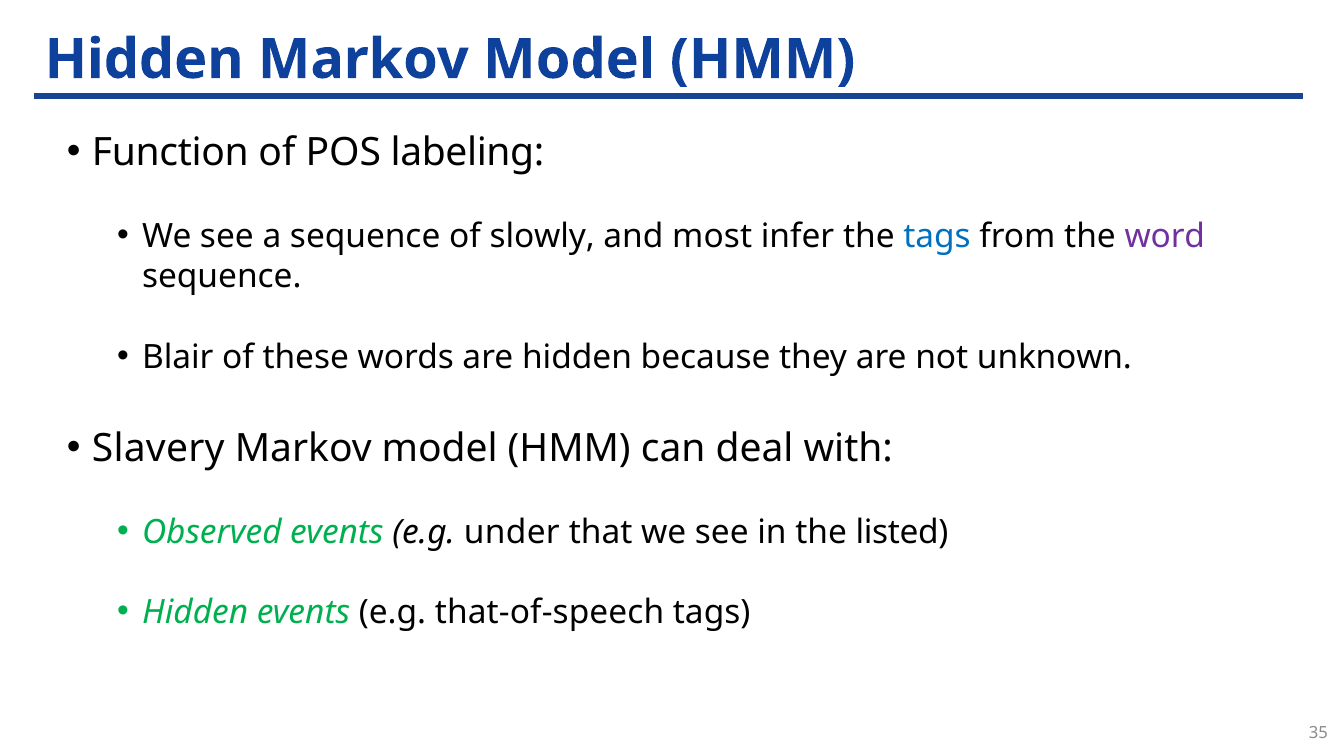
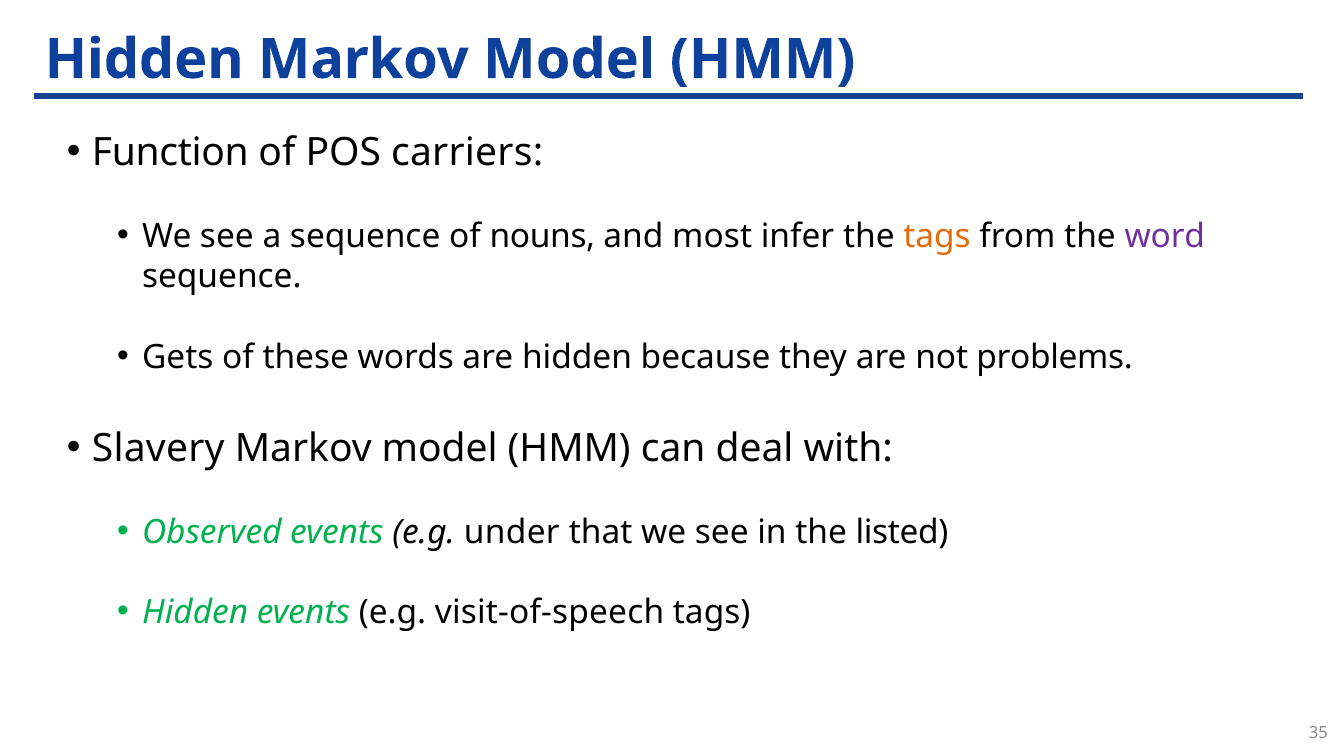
labeling: labeling -> carriers (467, 153)
slowly: slowly -> nouns (542, 236)
tags colour: blue -> orange (937, 236)
Blair: Blair -> Gets (178, 357)
unknown: unknown -> problems (1055, 357)
that-of-speech: that-of-speech -> visit-of-speech (550, 612)
